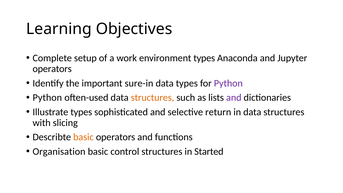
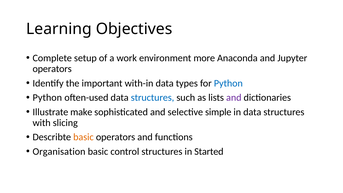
environment types: types -> more (204, 58)
sure-in: sure-in -> with-in (139, 83)
Python colour: purple -> blue (228, 83)
structures colour: orange -> blue (153, 98)
Illustrate types: types -> make (81, 112)
return: return -> simple (218, 112)
